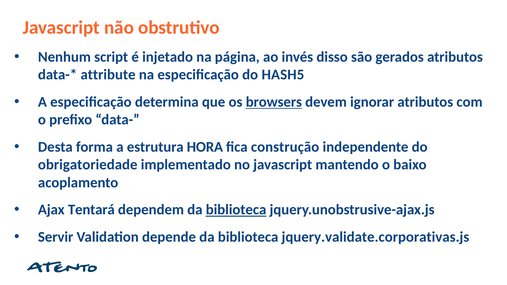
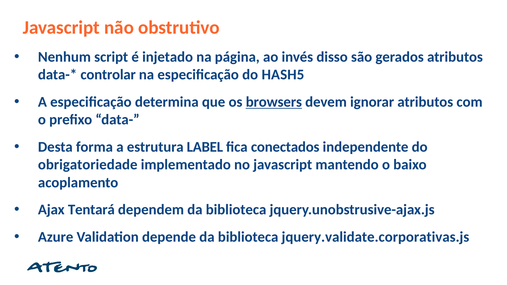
attribute: attribute -> controlar (108, 75)
HORA: HORA -> LABEL (205, 147)
construção: construção -> conectados (285, 147)
biblioteca underline: present -> none (236, 210)
Servir: Servir -> Azure (56, 237)
